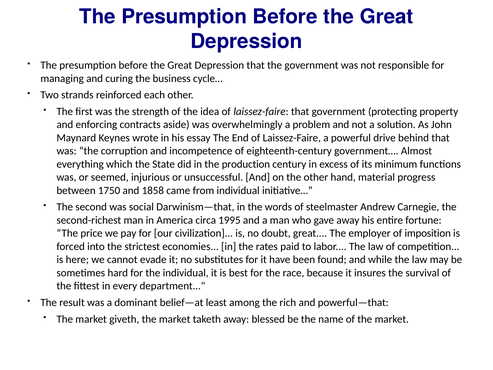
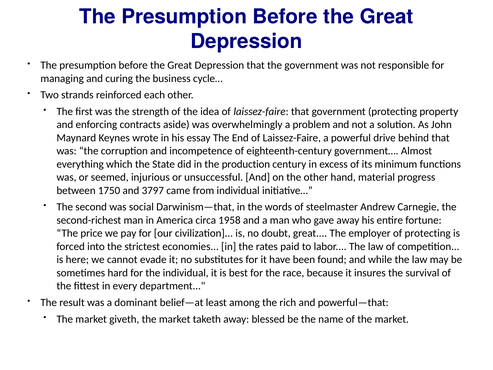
1858: 1858 -> 3797 (153, 190)
1995: 1995 -> 1958 (229, 220)
of imposition: imposition -> protecting (428, 233)
